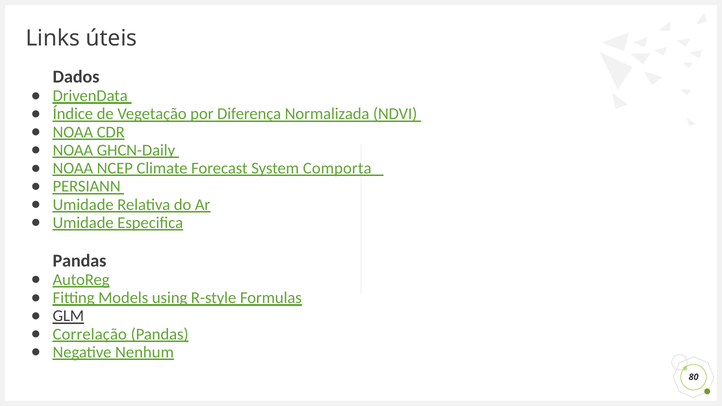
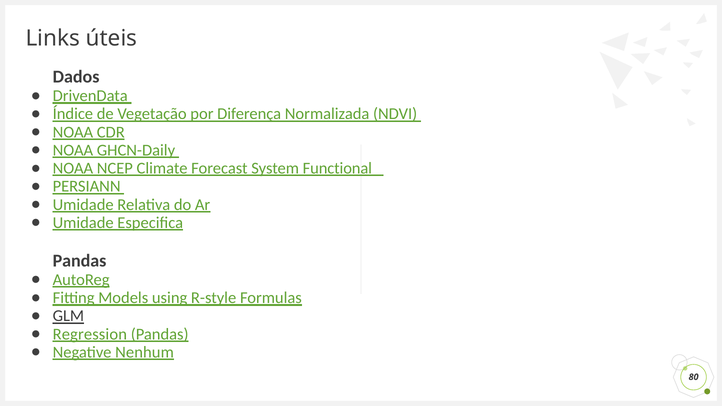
Comporta: Comporta -> Functional (337, 168)
Correlação: Correlação -> Regression (90, 334)
